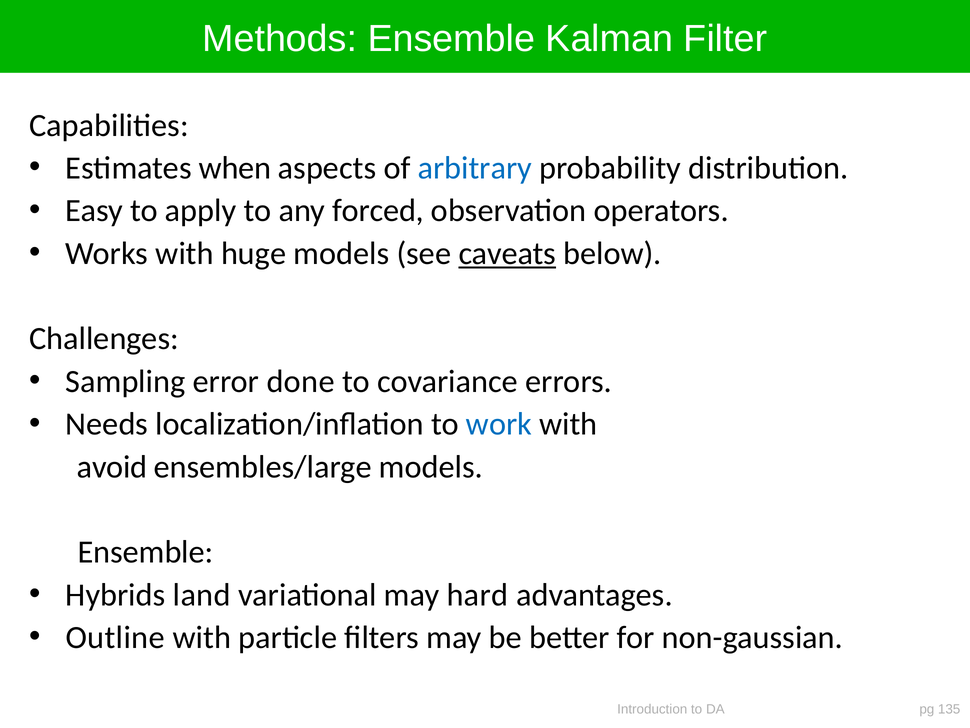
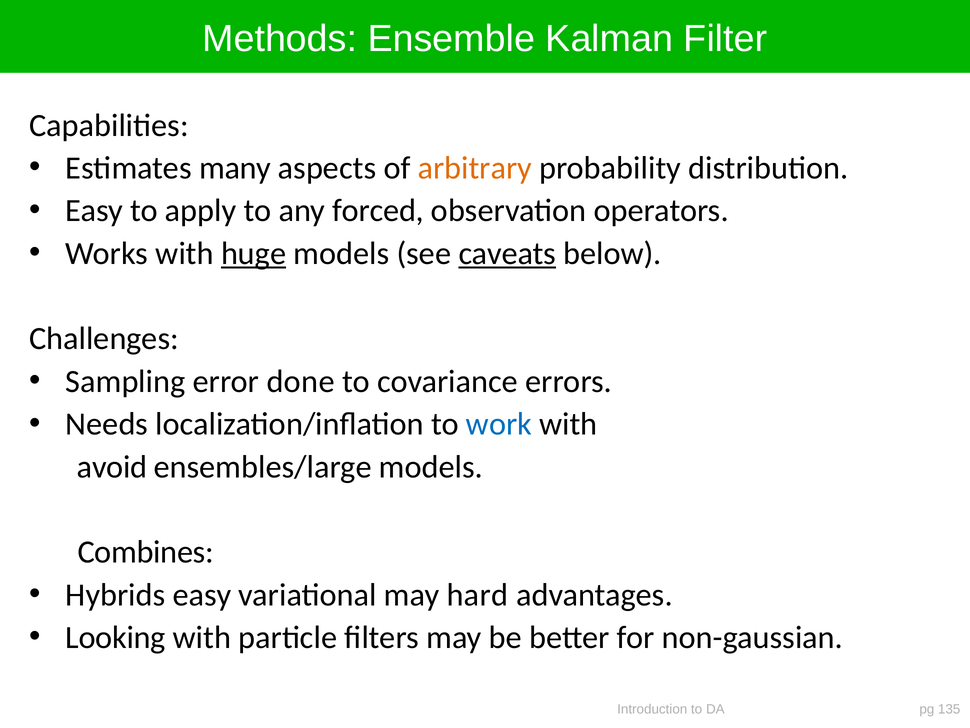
when: when -> many (235, 168)
arbitrary colour: blue -> orange (475, 168)
huge underline: none -> present (254, 253)
Ensemble: Ensemble -> Combines (146, 552)
Hybrids land: land -> easy (202, 595)
Outline: Outline -> Looking (116, 637)
